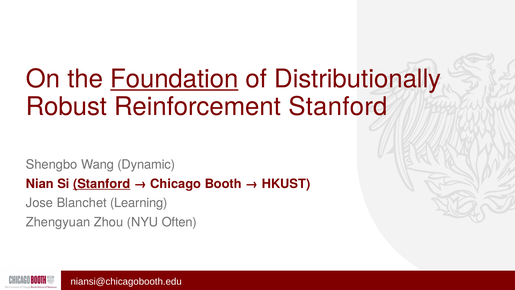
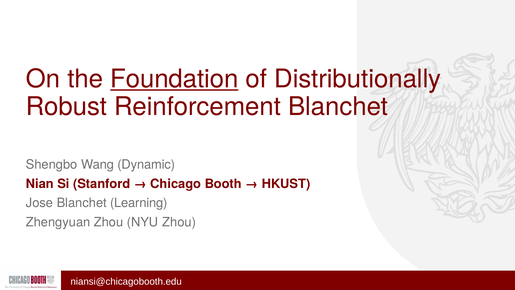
Reinforcement Stanford: Stanford -> Blanchet (338, 107)
Stanford underline: present -> none (102, 184)
NYU Often: Often -> Zhou (179, 222)
